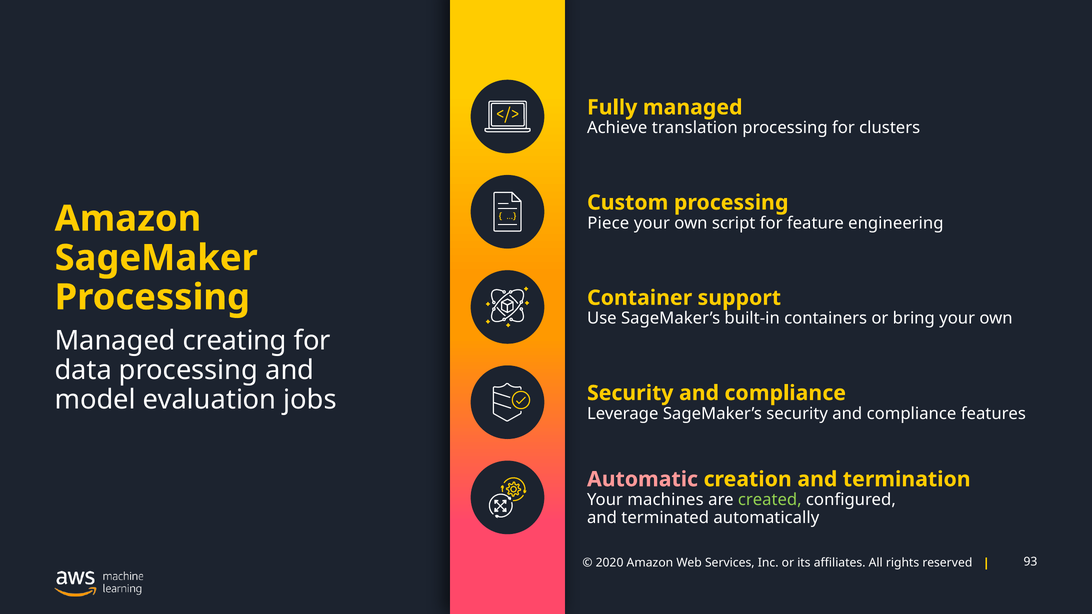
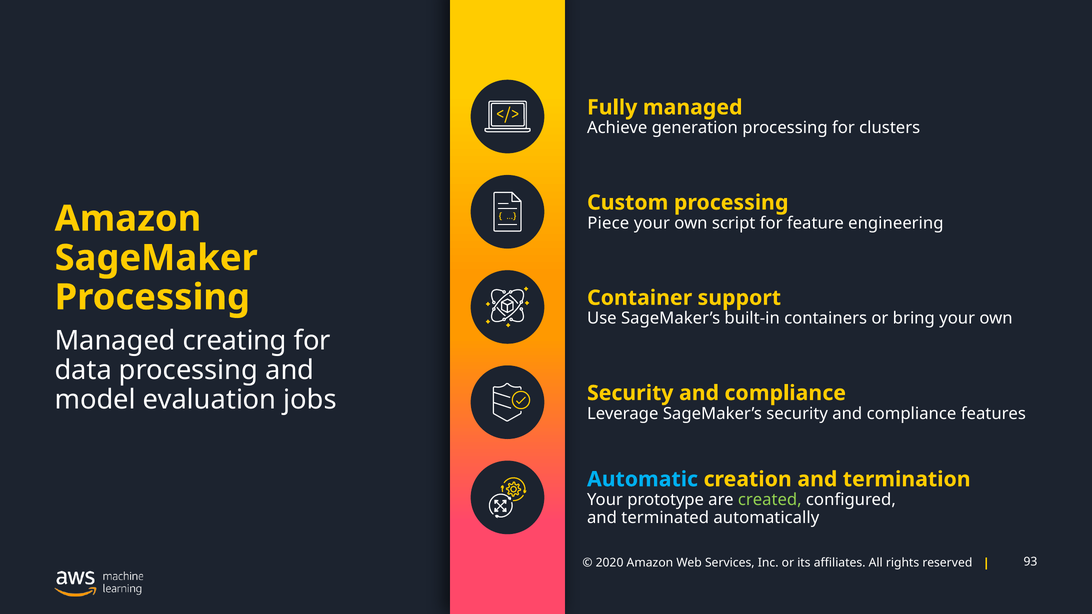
translation: translation -> generation (695, 128)
Automatic colour: pink -> light blue (643, 479)
machines: machines -> prototype (666, 500)
